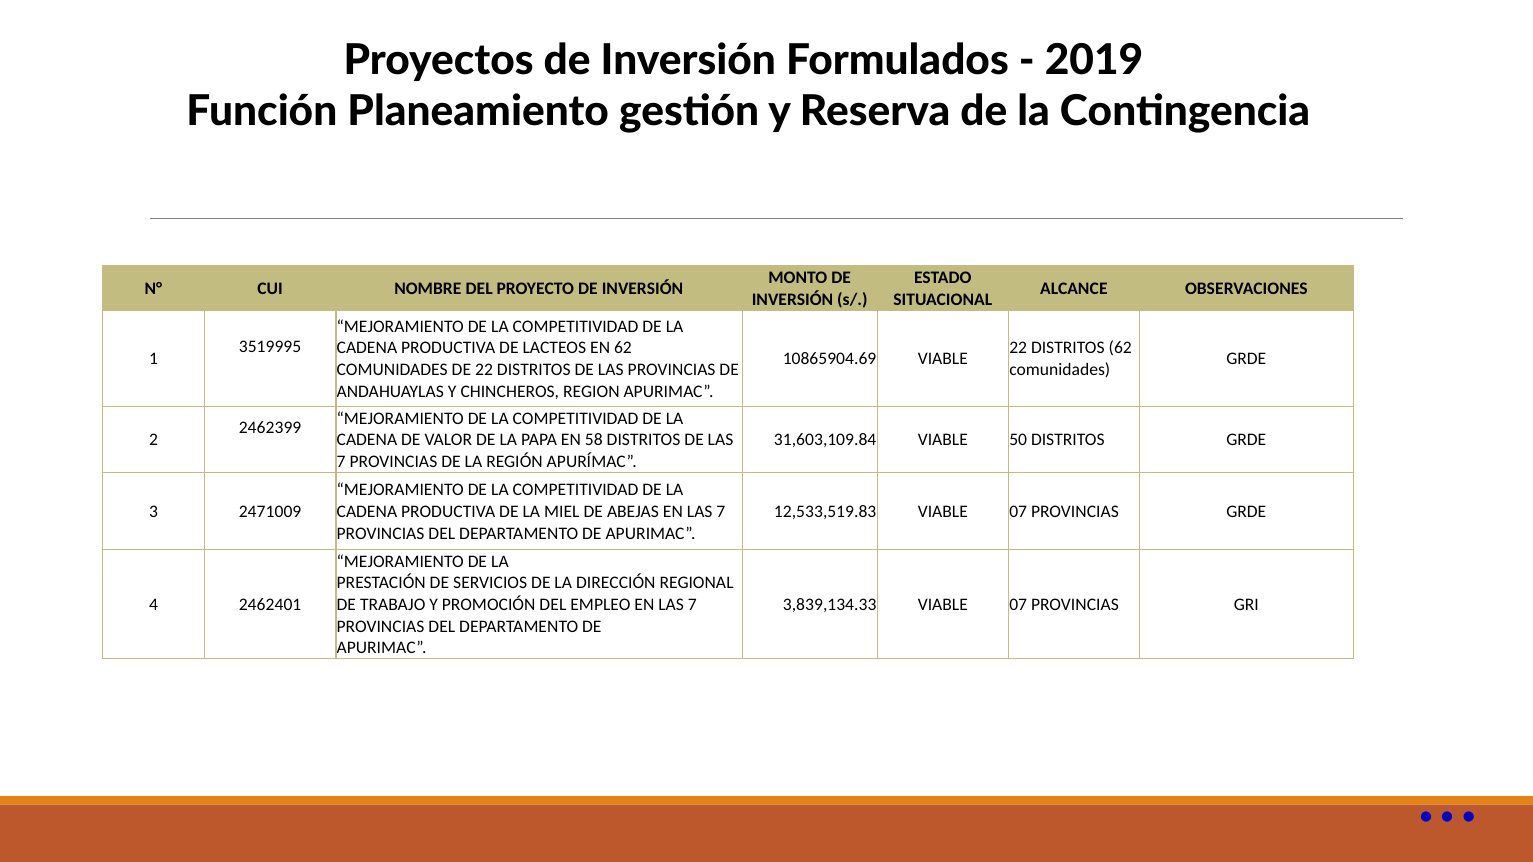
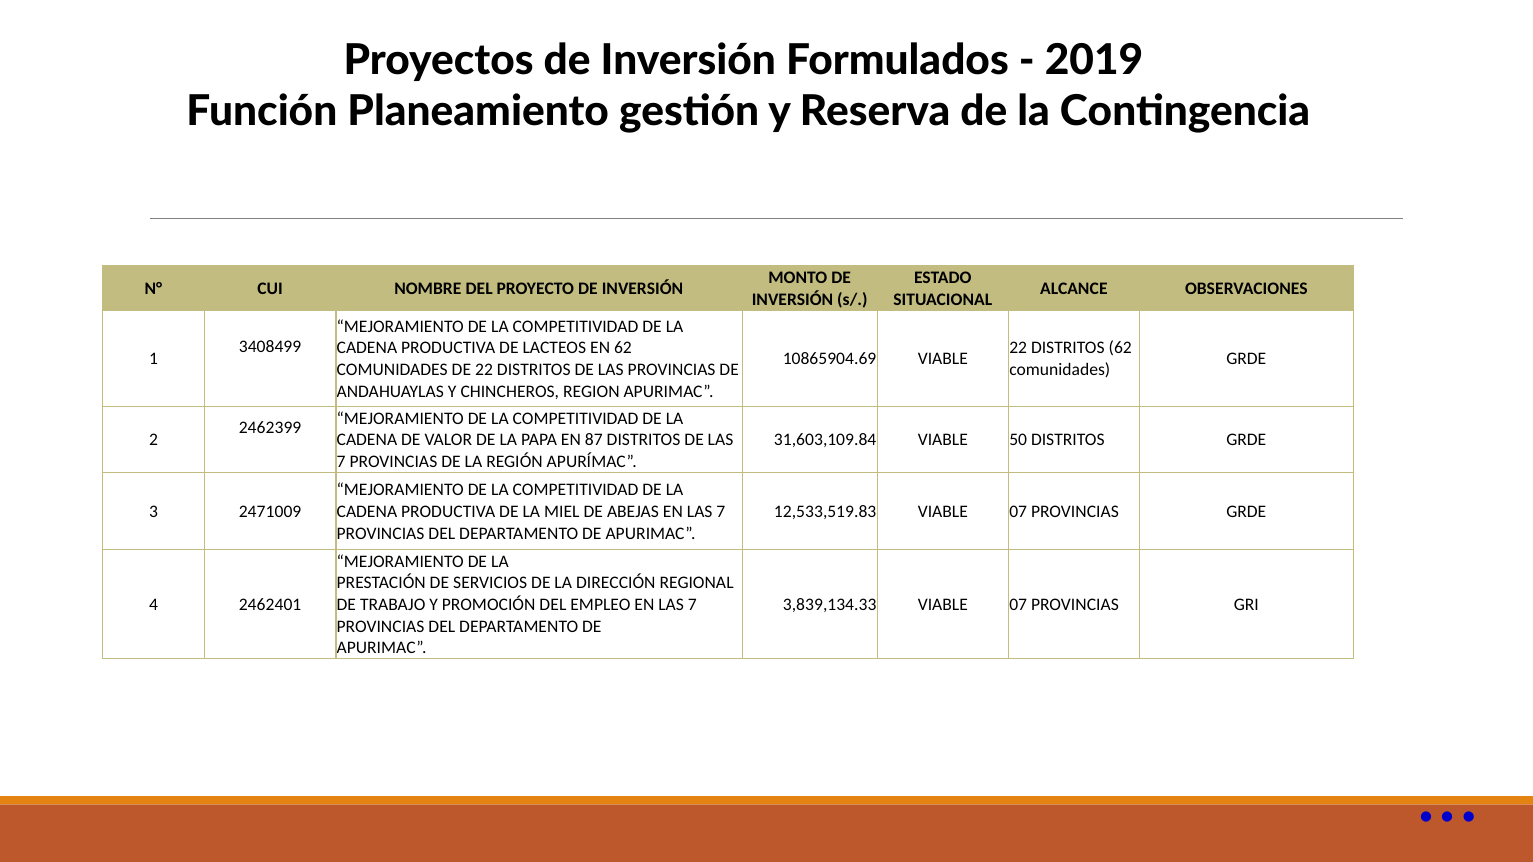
3519995: 3519995 -> 3408499 (270, 347)
58: 58 -> 87 (594, 440)
